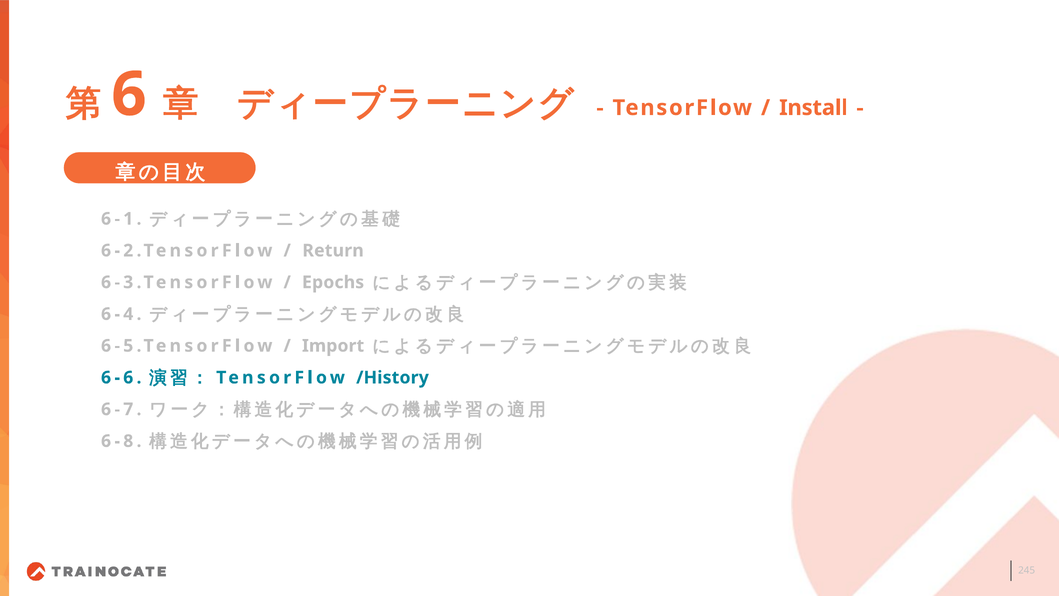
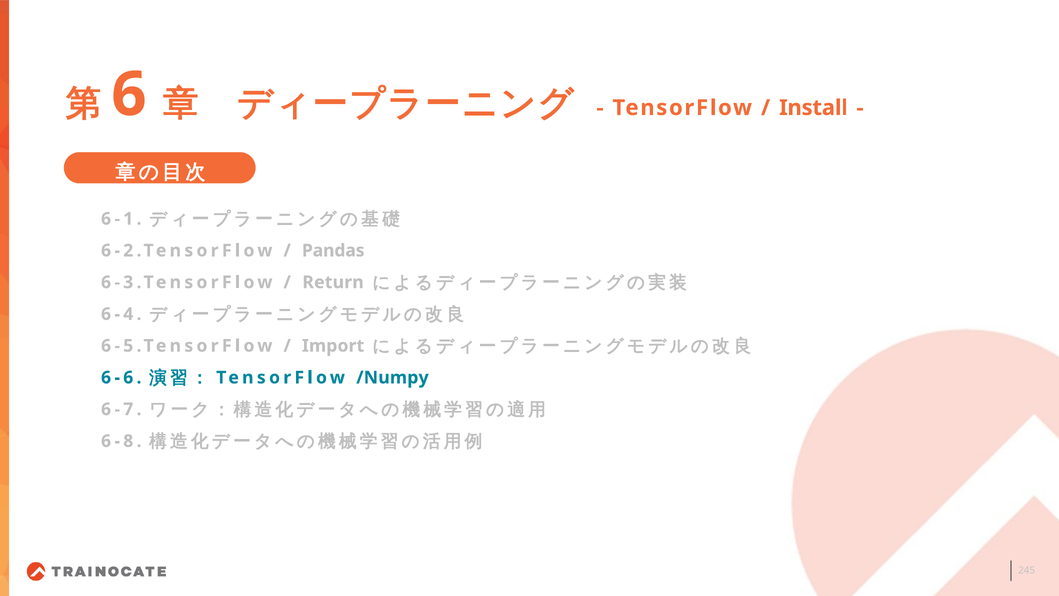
Return: Return -> Pandas (333, 250)
Epochs: Epochs -> Return (333, 282)
/History: /History -> /Numpy (392, 377)
